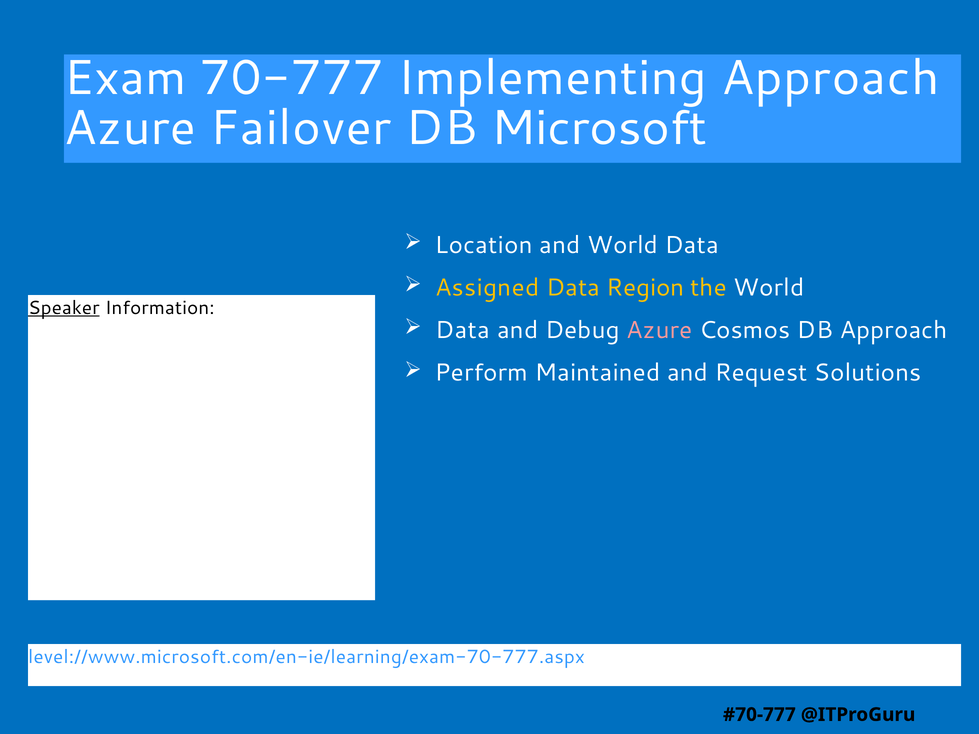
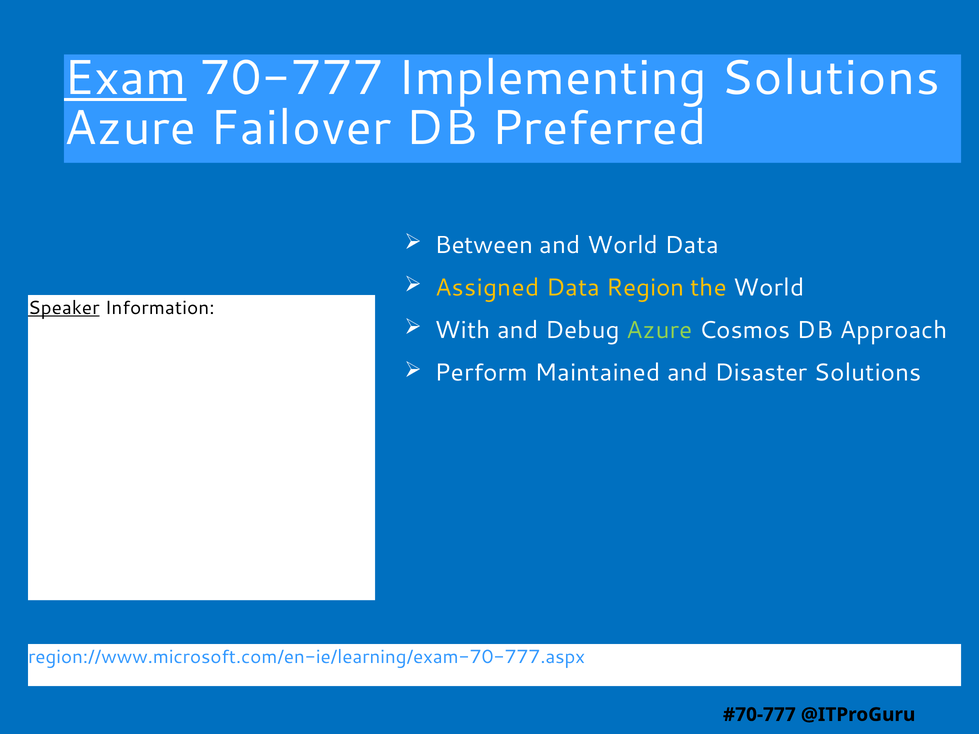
Exam underline: none -> present (125, 78)
Implementing Approach: Approach -> Solutions (831, 78)
Microsoft: Microsoft -> Preferred (599, 128)
Location: Location -> Between (484, 245)
Data: Data -> With (463, 330)
Azure colour: pink -> light green (659, 330)
Request: Request -> Disaster (761, 373)
level://www.microsoft.com/en-ie/learning/exam-70-777.aspx: level://www.microsoft.com/en-ie/learning/exam-70-777.aspx -> region://www.microsoft.com/en-ie/learning/exam-70-777.aspx (307, 657)
